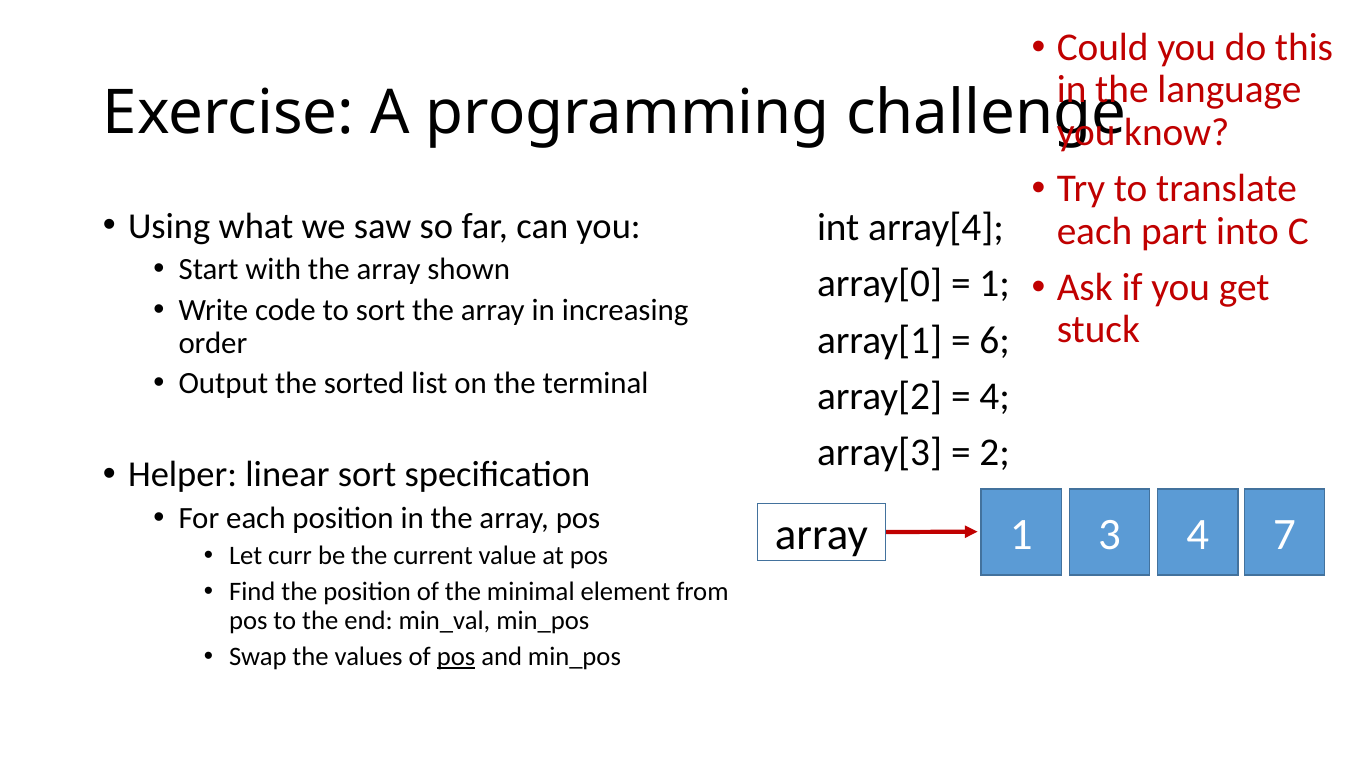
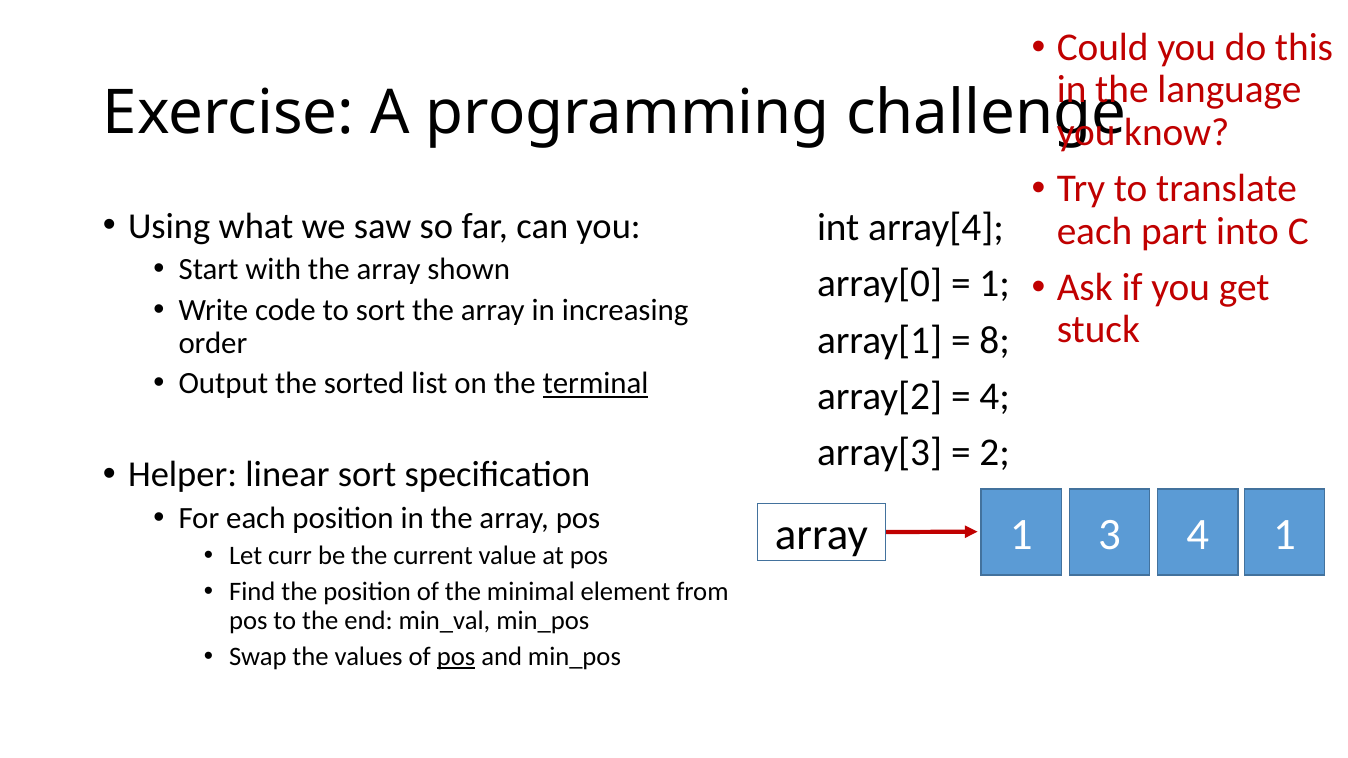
6: 6 -> 8 (995, 340)
terminal underline: none -> present (596, 384)
4 7: 7 -> 1 (1284, 535)
